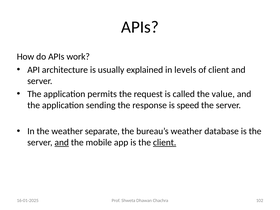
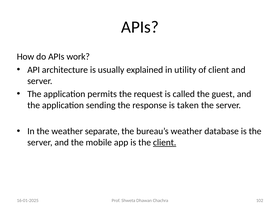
levels: levels -> utility (185, 70)
value: value -> guest (223, 94)
speed: speed -> taken (188, 105)
and underline: present -> none (62, 143)
